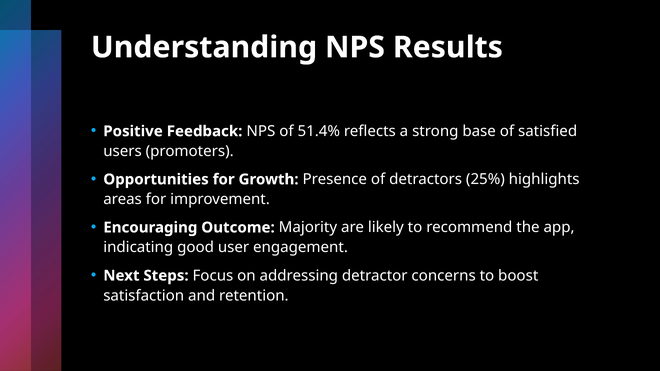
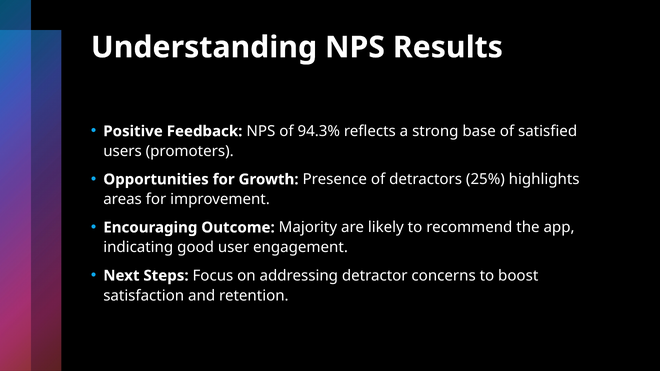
51.4%: 51.4% -> 94.3% (319, 131)
